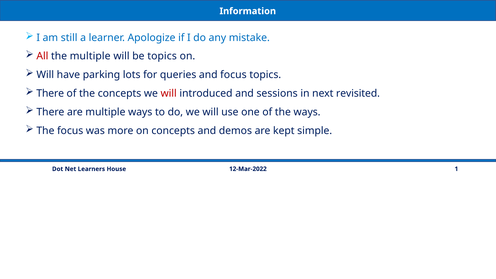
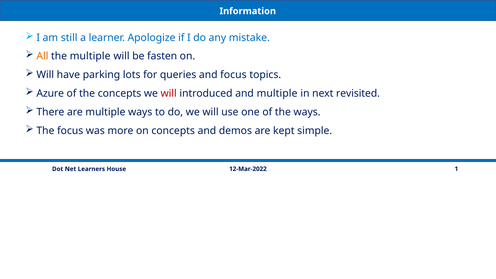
All colour: red -> orange (42, 56)
be topics: topics -> fasten (162, 56)
There: There -> Azure (50, 93)
and sessions: sessions -> multiple (277, 93)
